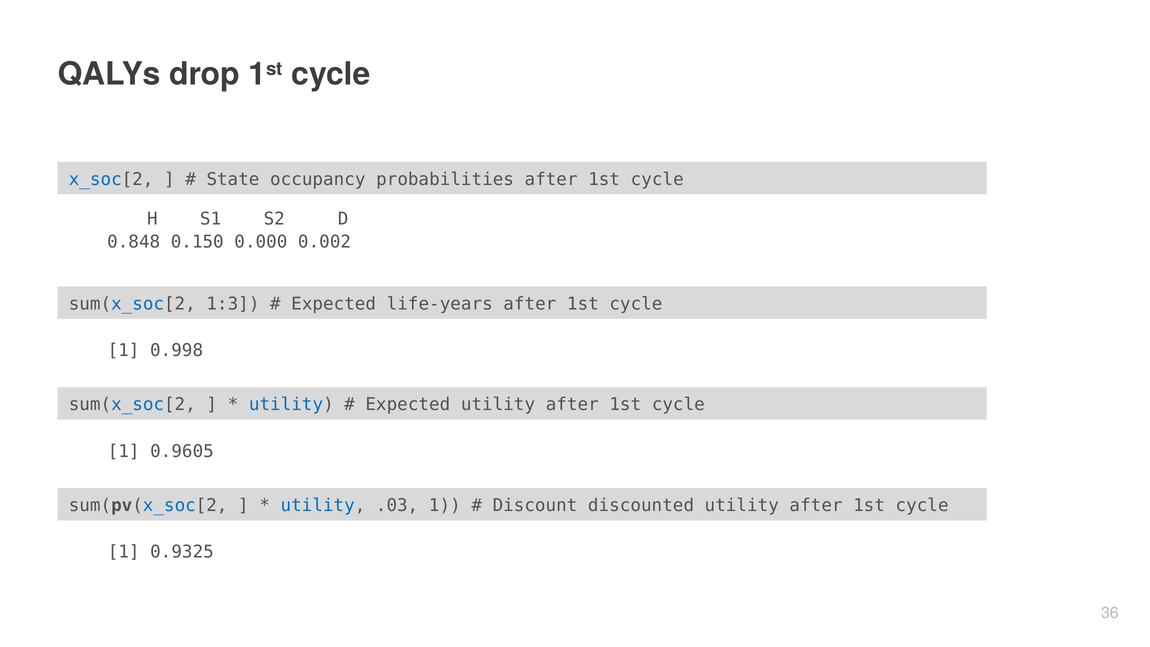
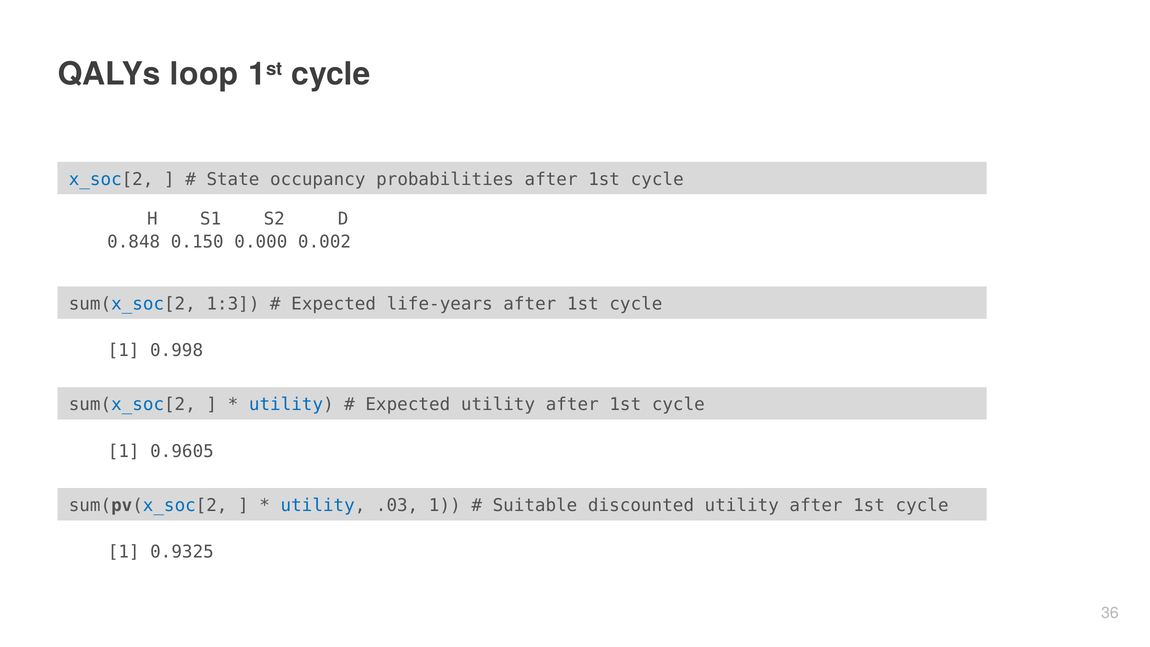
drop: drop -> loop (204, 74)
Discount: Discount -> Suitable (535, 505)
